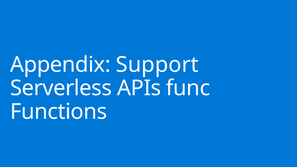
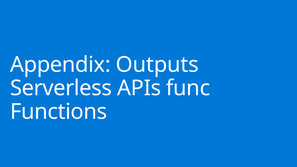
Support: Support -> Outputs (157, 65)
